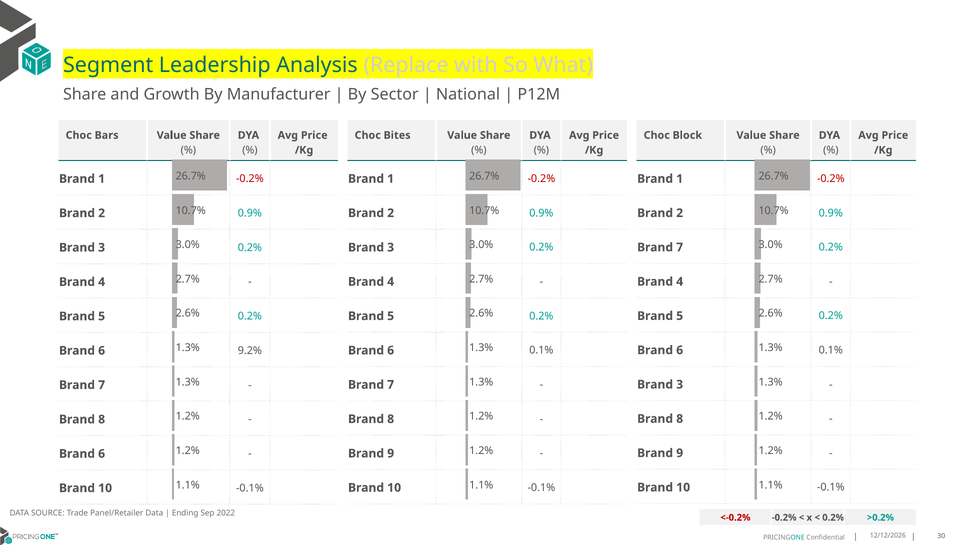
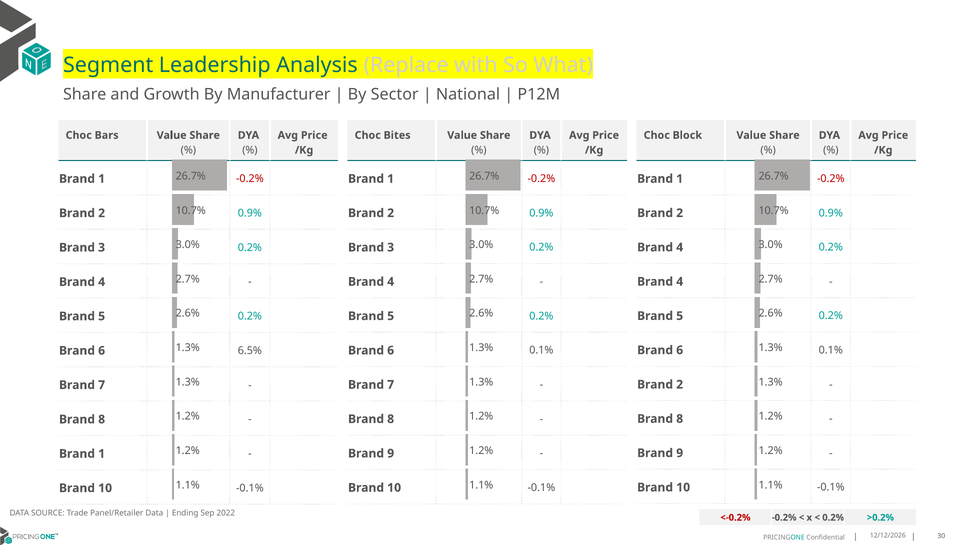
7: 7 -> 4 (680, 247)
9.2%: 9.2% -> 6.5% (250, 351)
3: 3 -> 2 (680, 385)
6: 6 -> 1 (102, 454)
